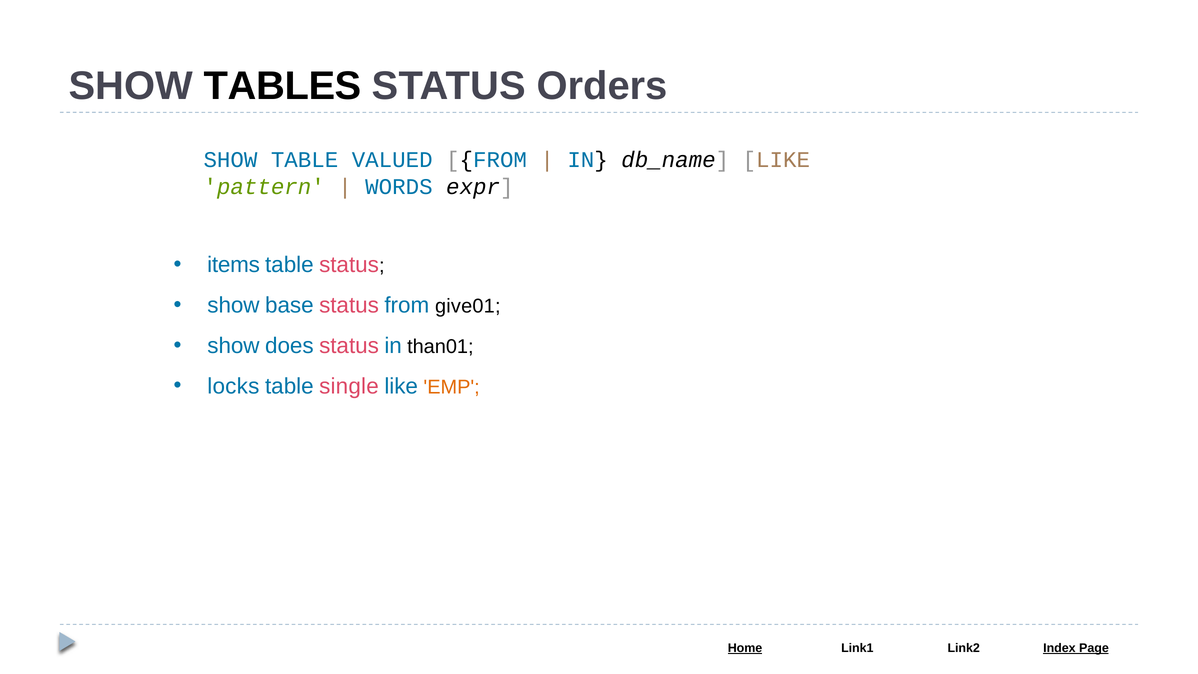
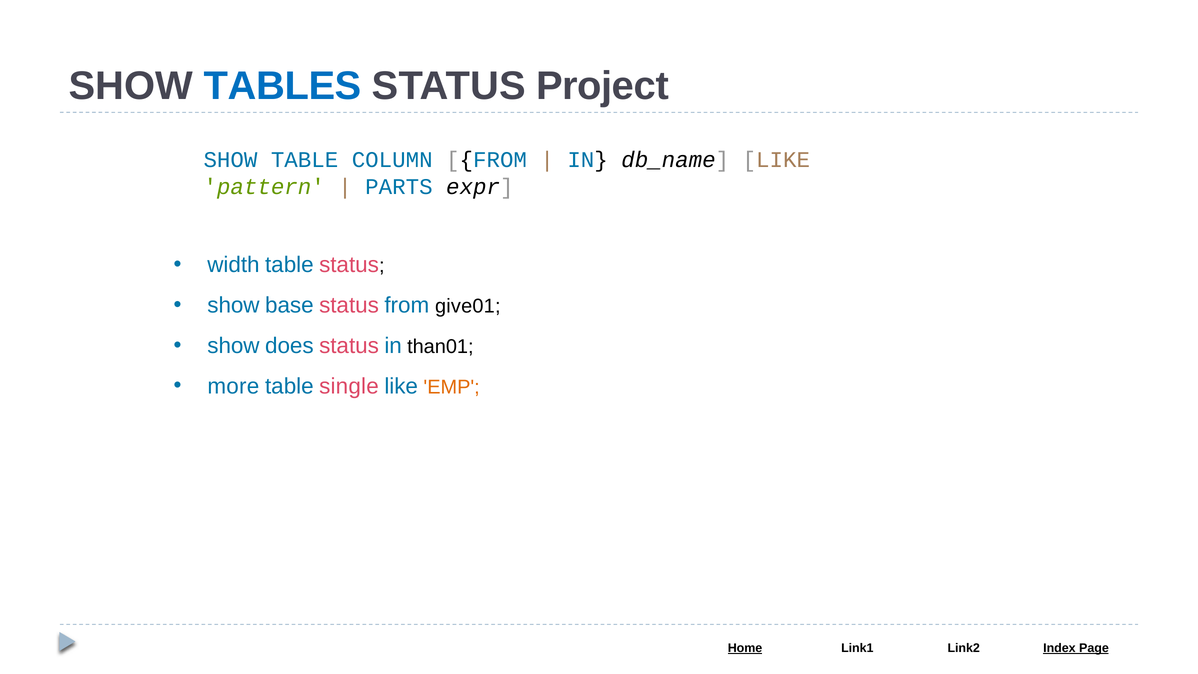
TABLES colour: black -> blue (283, 86)
Orders: Orders -> Project (602, 86)
VALUED: VALUED -> COLUMN (392, 160)
WORDS: WORDS -> PARTS (399, 187)
items: items -> width (233, 265)
locks: locks -> more (233, 386)
